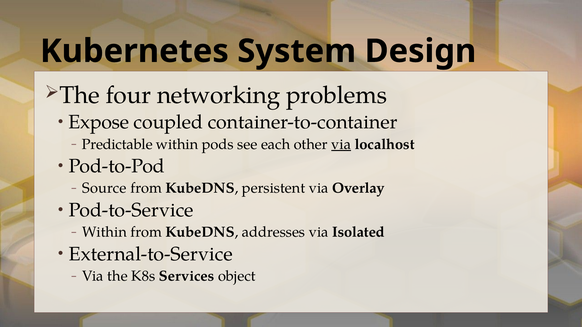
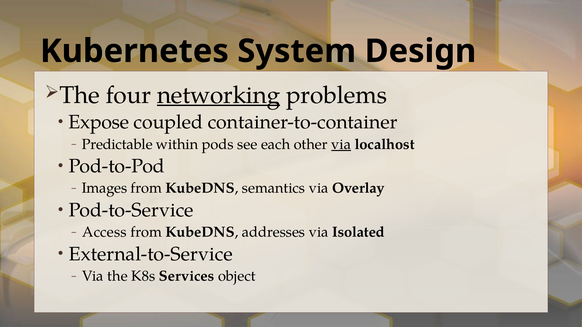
networking underline: none -> present (219, 95)
Source: Source -> Images (105, 188)
persistent: persistent -> semantics (274, 188)
Within: Within -> Access (104, 232)
